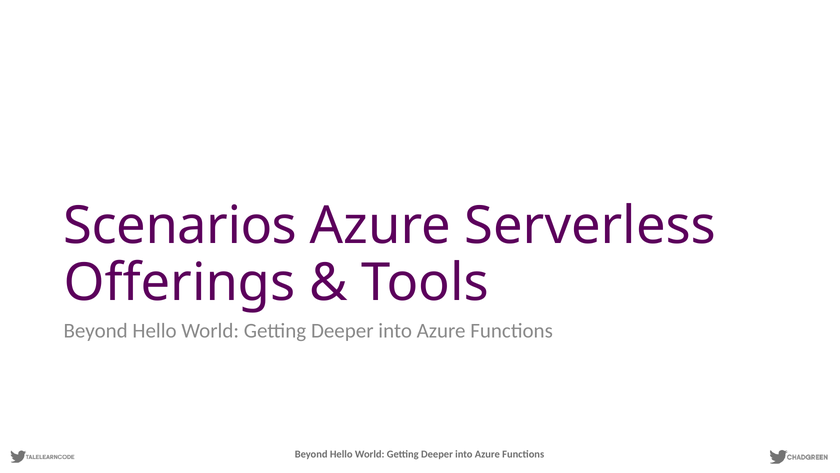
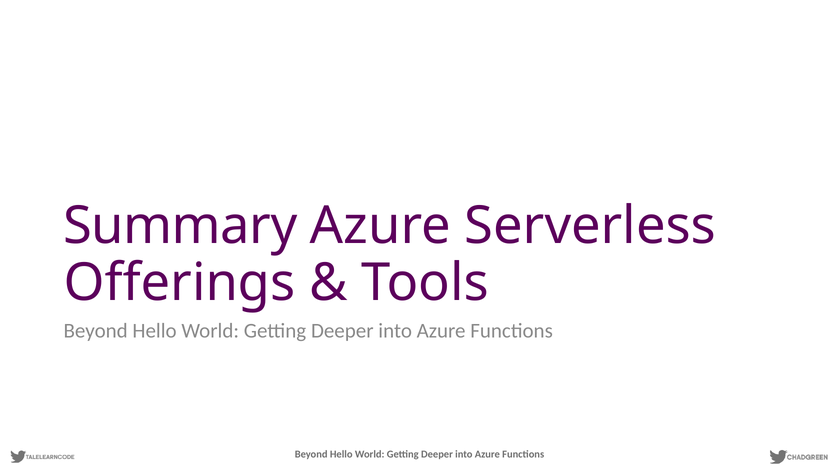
Scenarios: Scenarios -> Summary (180, 226)
